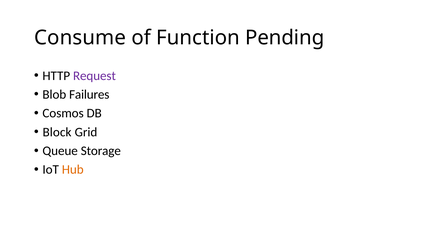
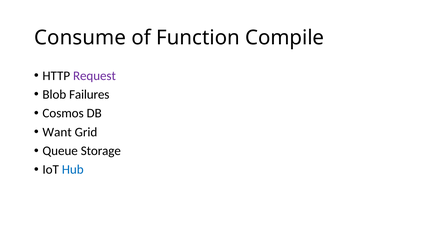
Pending: Pending -> Compile (285, 38)
Block: Block -> Want (57, 132)
Hub colour: orange -> blue (73, 169)
